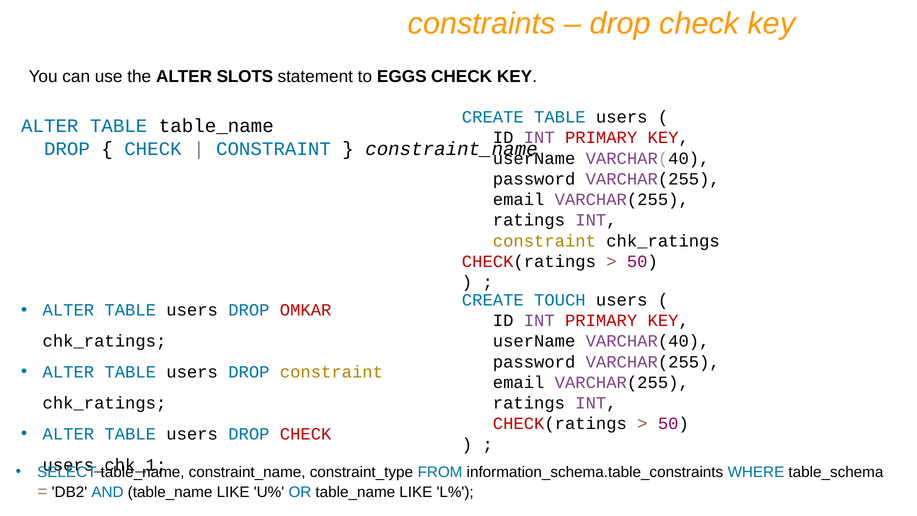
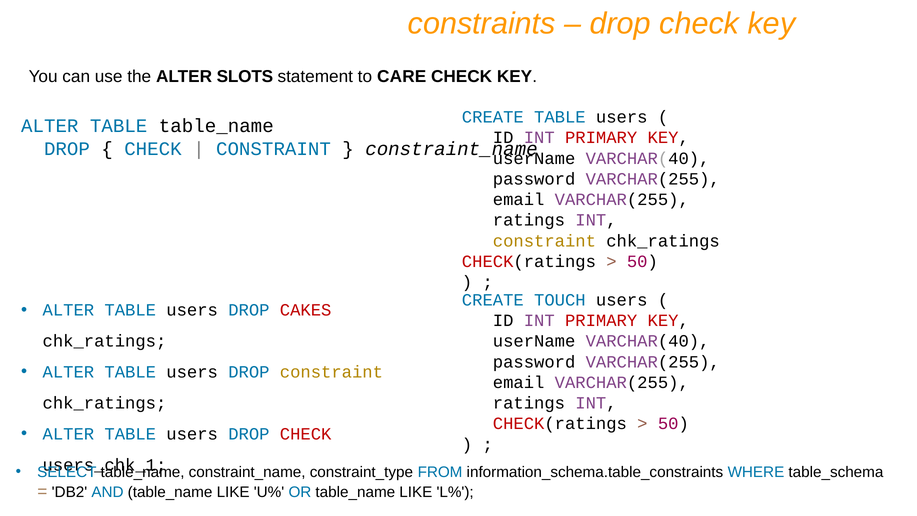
EGGS: EGGS -> CARE (402, 76)
OMKAR: OMKAR -> CAKES (306, 310)
